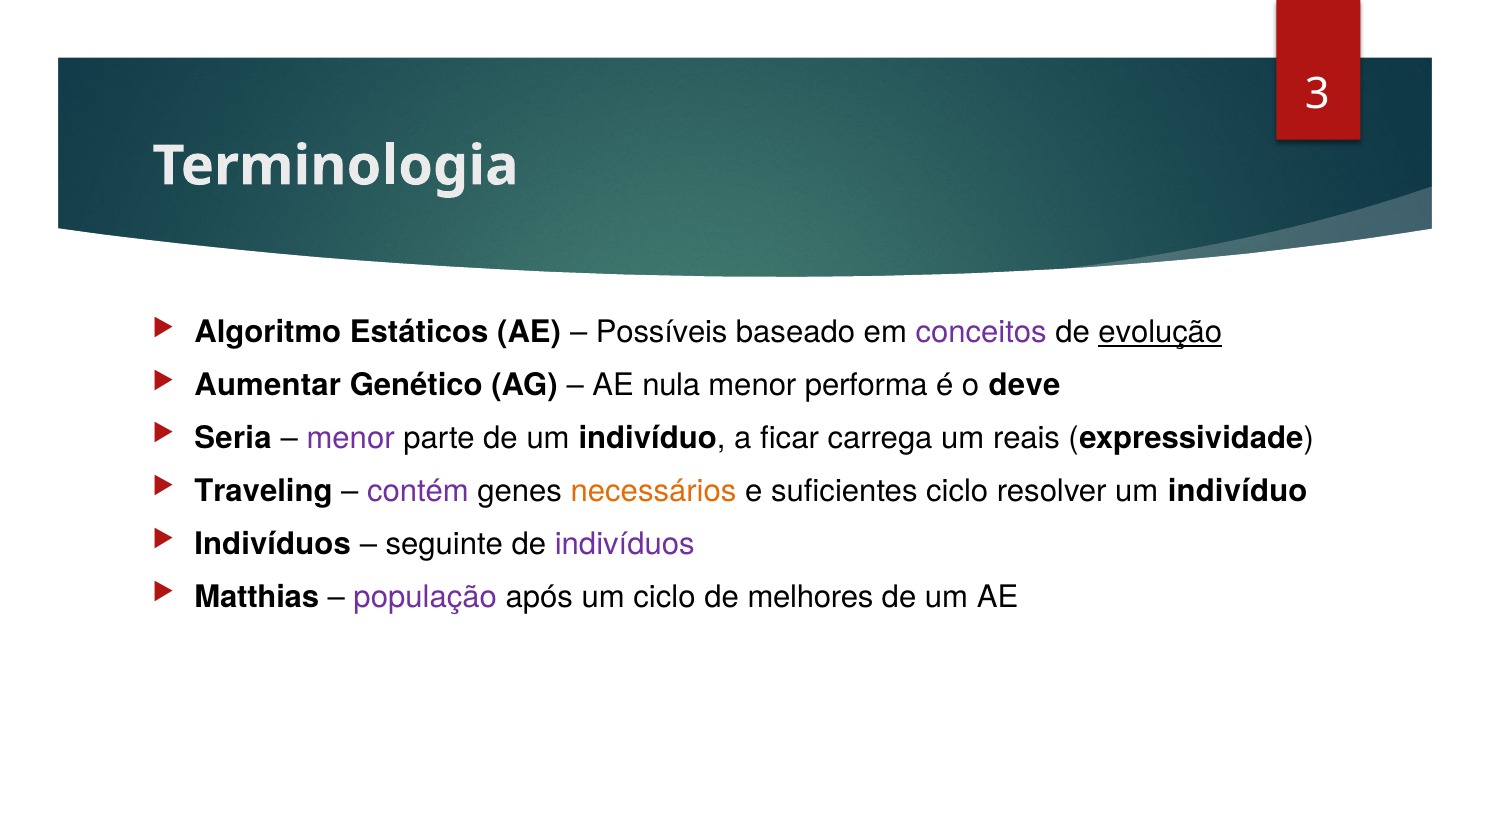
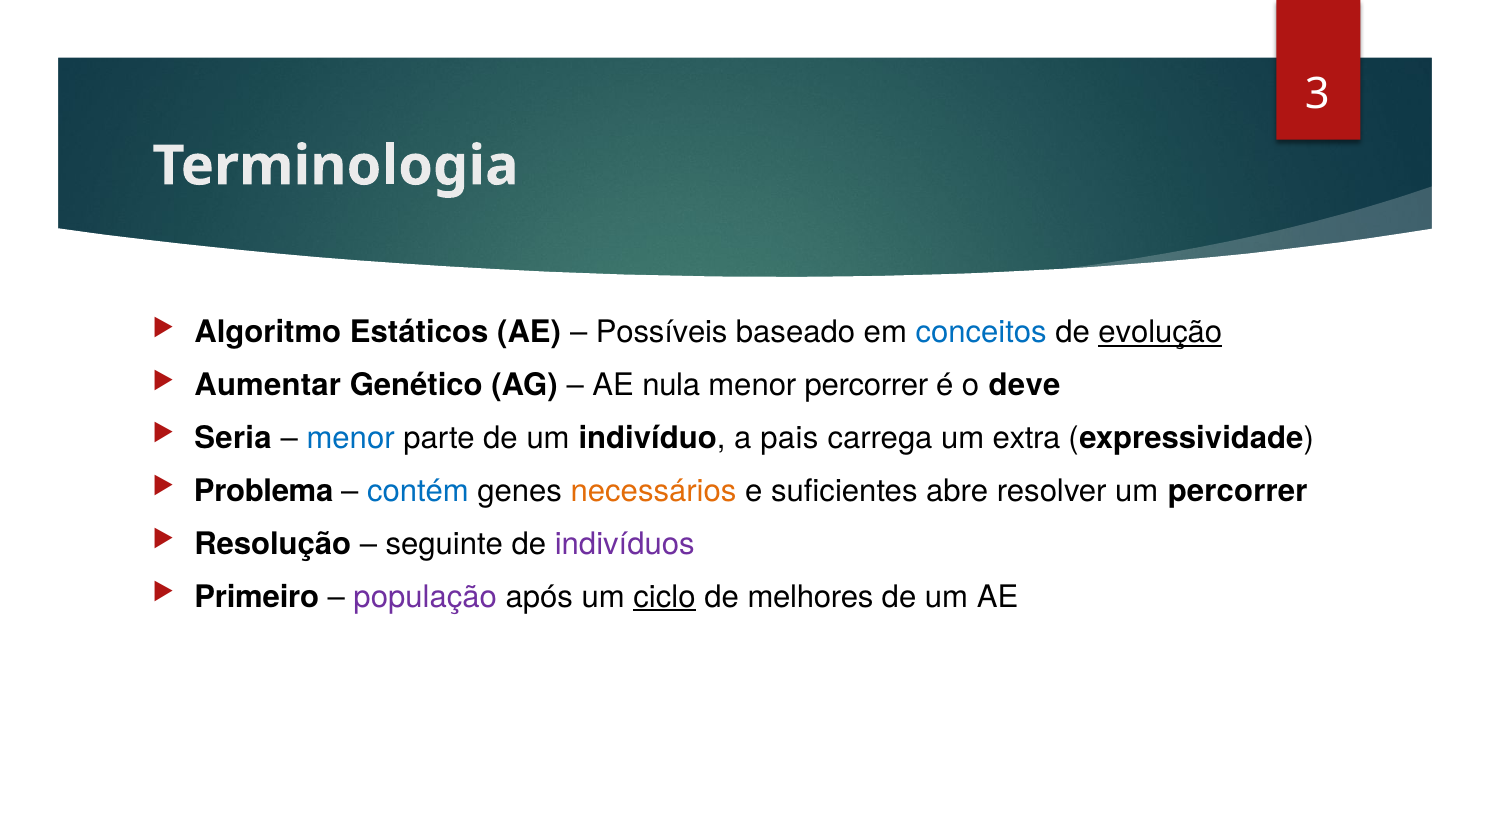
conceitos colour: purple -> blue (981, 333)
menor performa: performa -> percorrer (866, 386)
menor colour: purple -> blue (351, 439)
ficar: ficar -> pais (789, 439)
reais: reais -> extra (1027, 439)
Traveling: Traveling -> Problema (264, 492)
contém colour: purple -> blue (418, 492)
suficientes ciclo: ciclo -> abre (957, 492)
resolver um indivíduo: indivíduo -> percorrer (1238, 492)
Indivíduos: Indivíduos -> Resolução (273, 544)
Matthias: Matthias -> Primeiro (257, 597)
ciclo underline: none -> present (665, 597)
